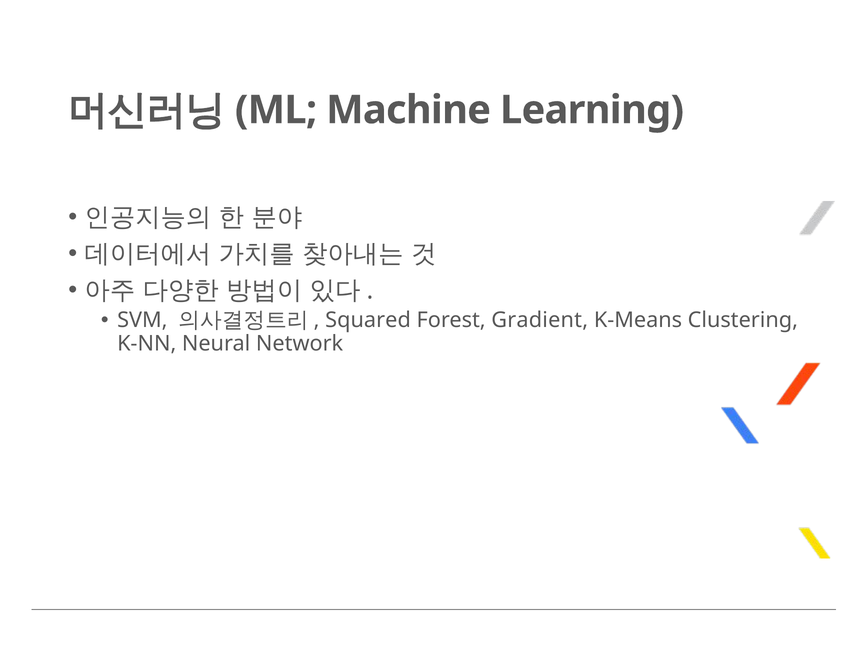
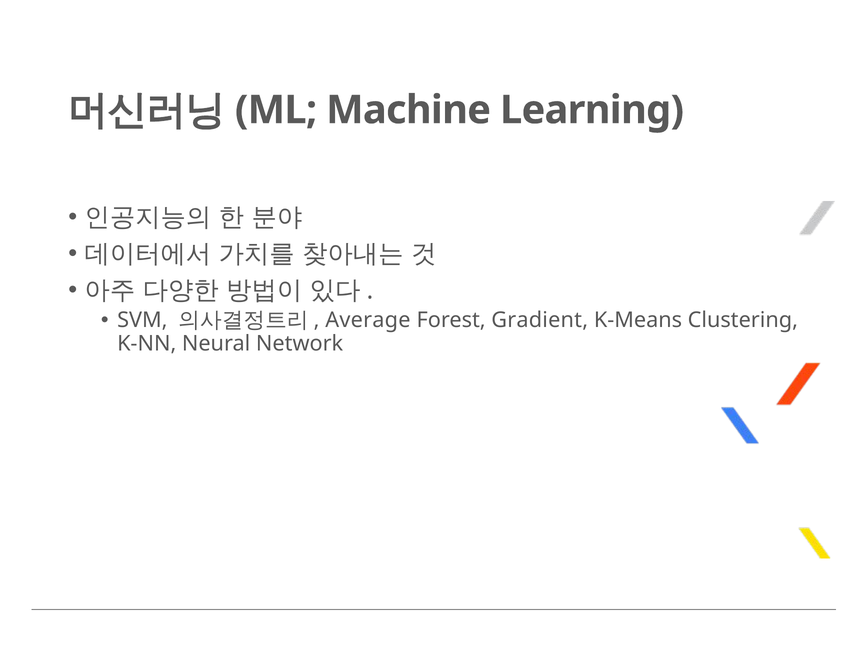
Squared: Squared -> Average (368, 320)
